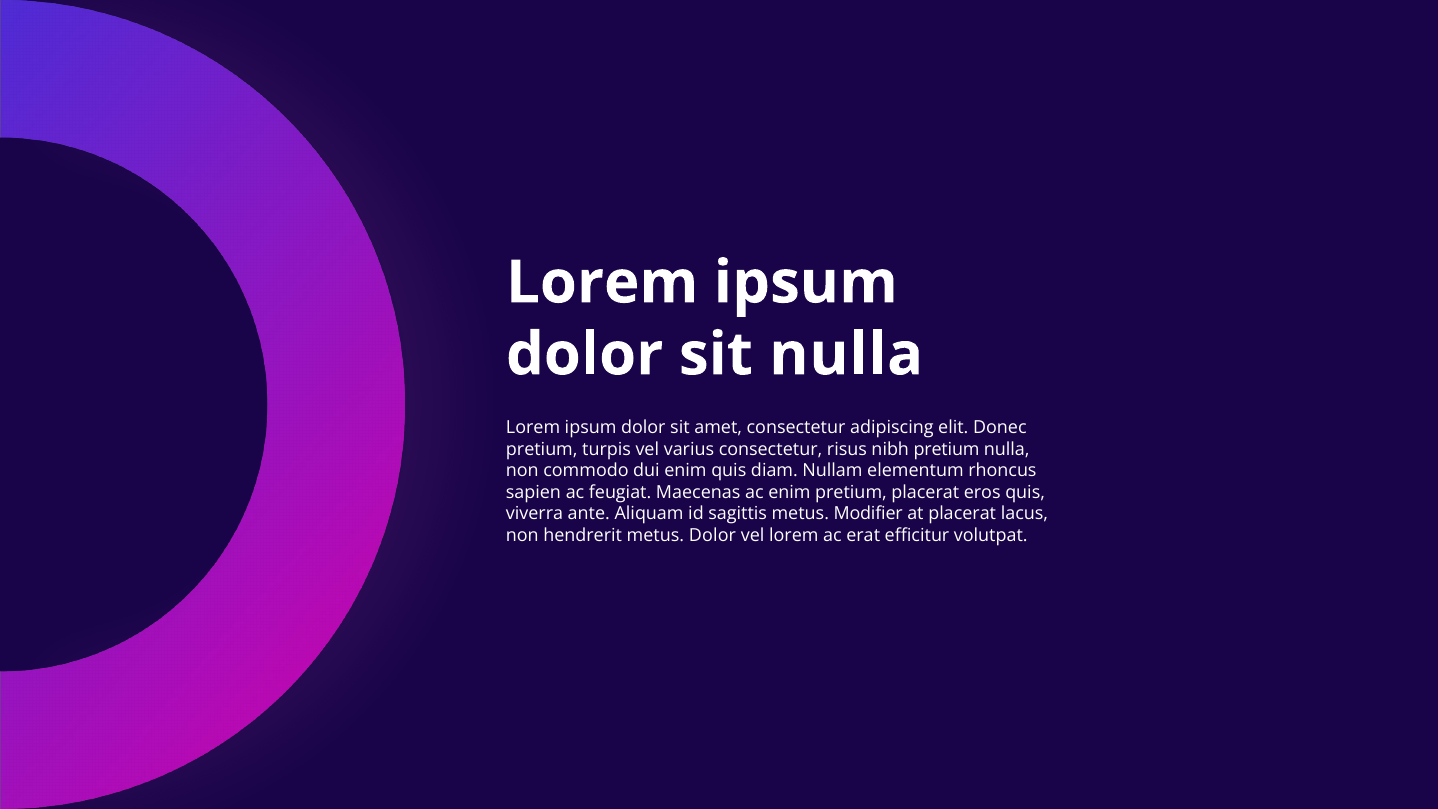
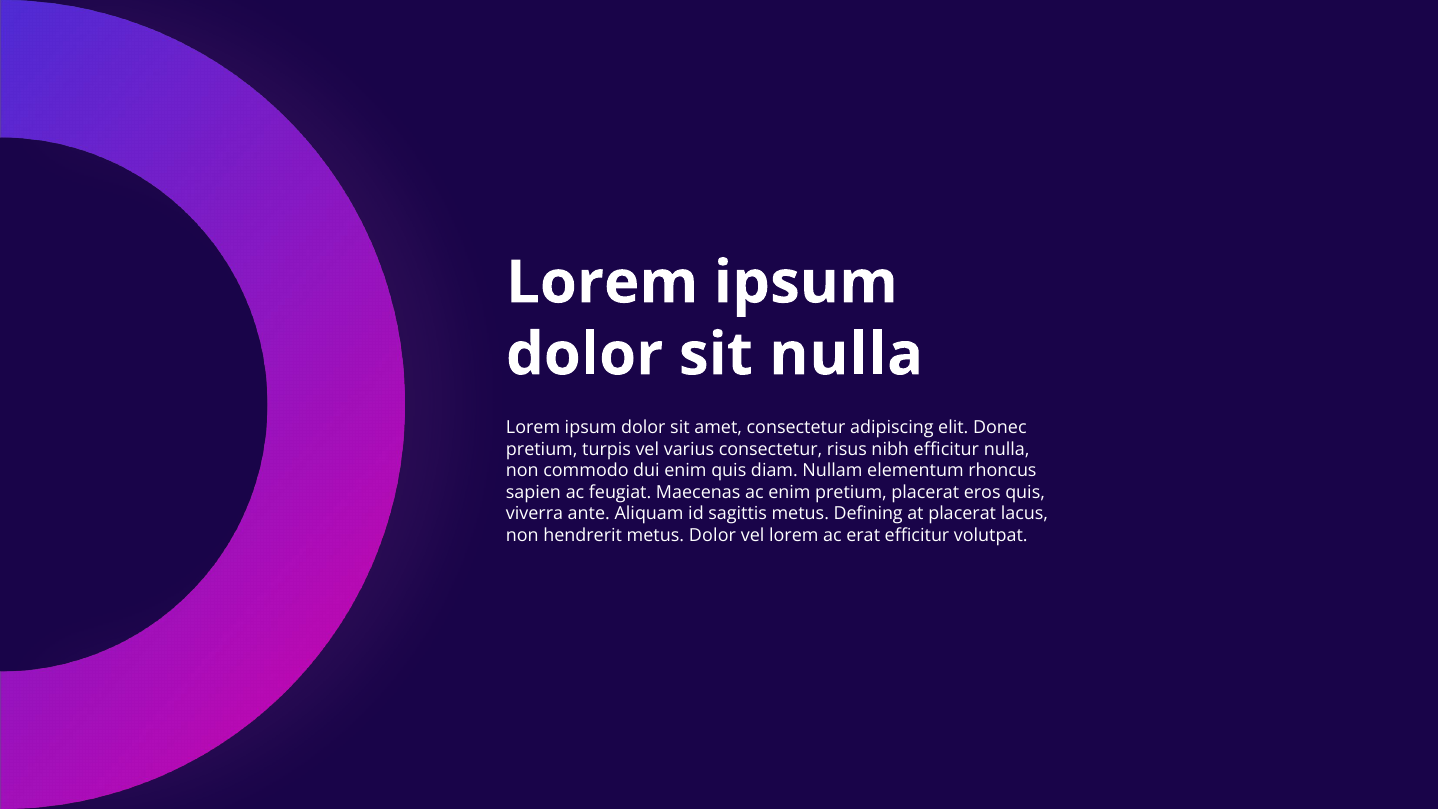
nibh pretium: pretium -> efficitur (946, 449)
Modifier: Modifier -> Defining (868, 514)
